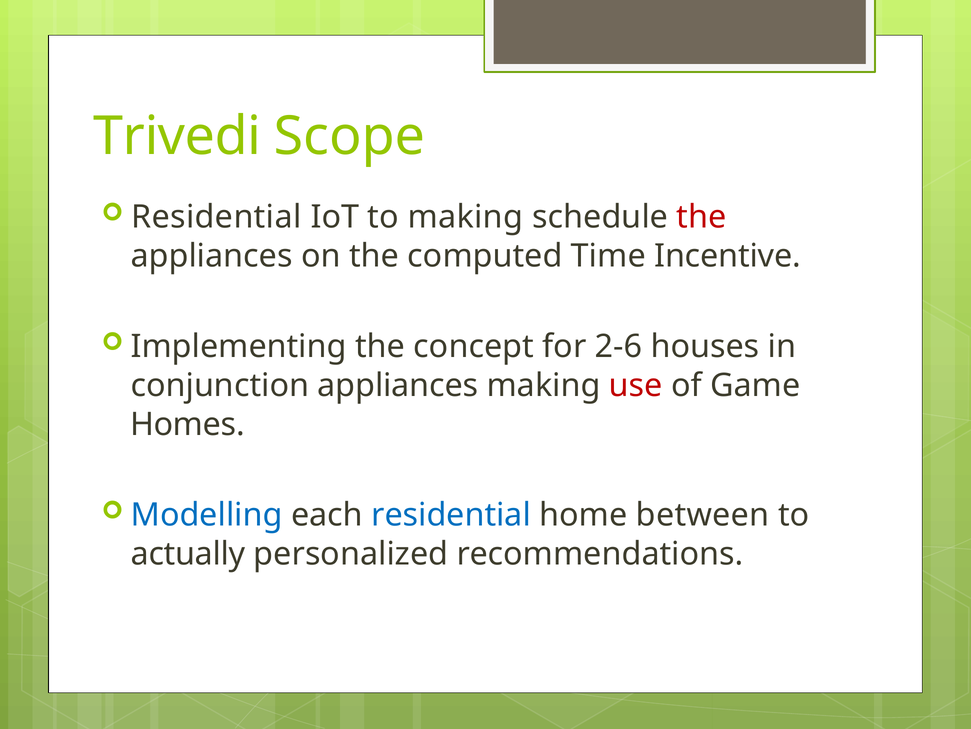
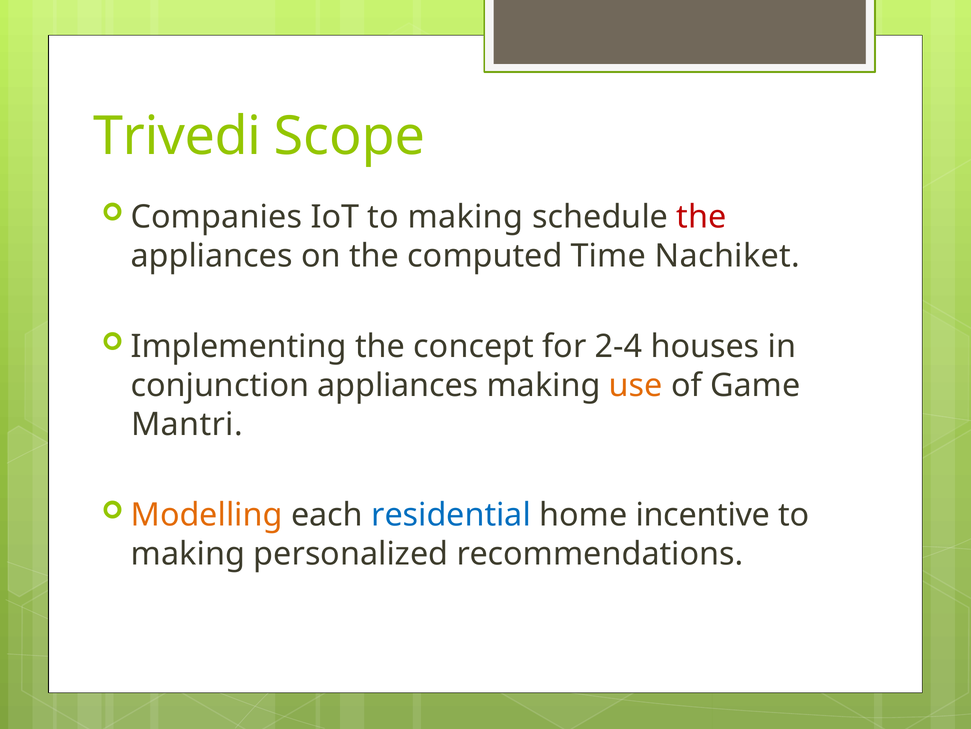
Residential: Residential -> Companies (216, 217)
Incentive: Incentive -> Nachiket (727, 256)
2-6: 2-6 -> 2-4 (619, 346)
use colour: red -> orange (636, 385)
Homes: Homes -> Mantri (187, 424)
Modelling colour: blue -> orange (207, 515)
between: between -> incentive (703, 515)
actually: actually -> making (188, 554)
